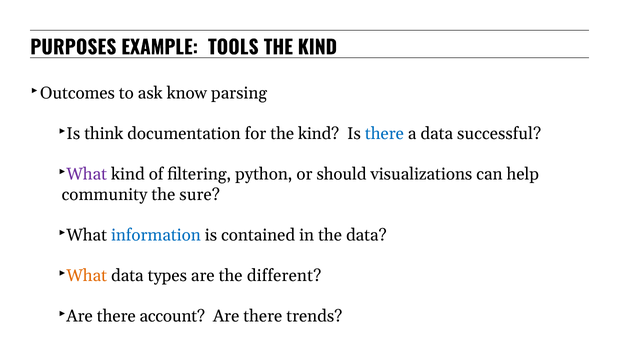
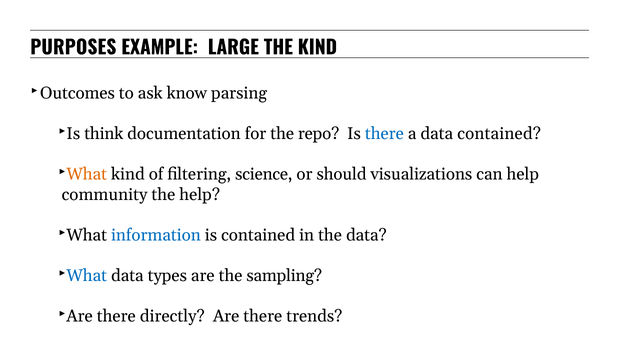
TOOLS: TOOLS -> LARGE (233, 48)
for the kind: kind -> repo (319, 134)
data successful: successful -> contained (499, 134)
What colour: purple -> orange (87, 174)
python: python -> science (264, 174)
the sure: sure -> help (200, 195)
What colour: orange -> blue (87, 276)
different: different -> sampling (284, 276)
account: account -> directly (172, 317)
